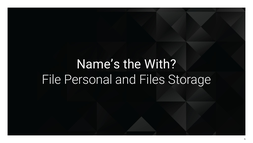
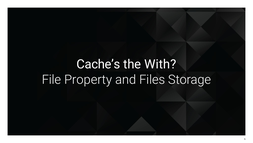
Name’s: Name’s -> Cache’s (98, 64)
Personal: Personal -> Property (88, 79)
